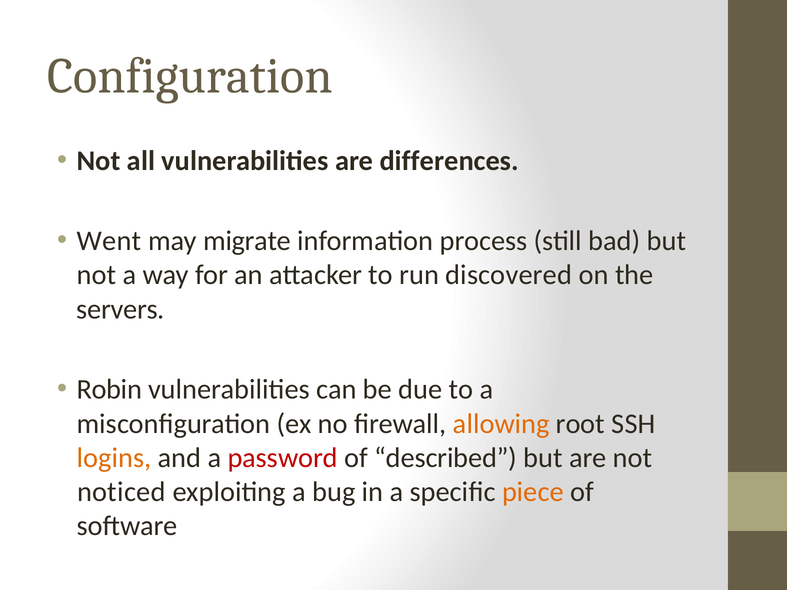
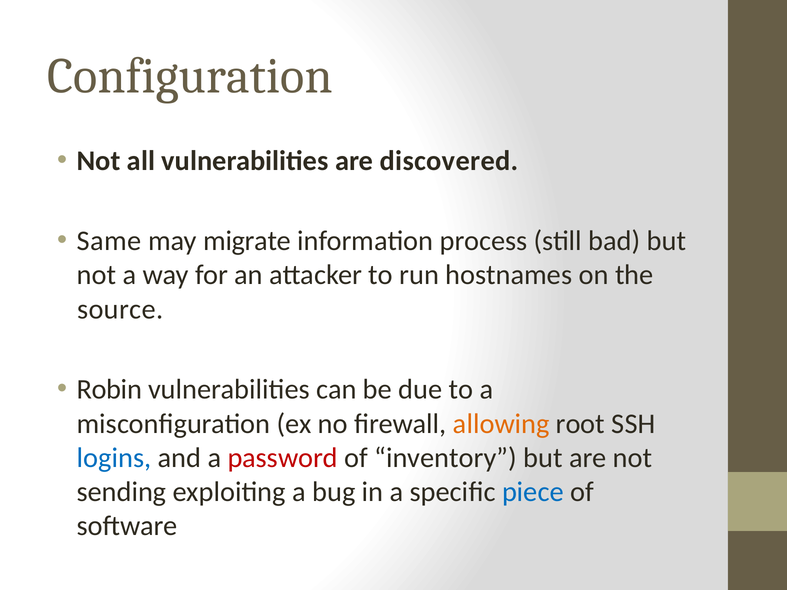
differences: differences -> discovered (449, 161)
Went: Went -> Same (109, 241)
discovered: discovered -> hostnames (509, 275)
servers: servers -> source (120, 309)
logins colour: orange -> blue (114, 458)
described: described -> inventory (446, 458)
noticed: noticed -> sending (121, 492)
piece colour: orange -> blue (533, 492)
